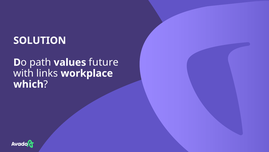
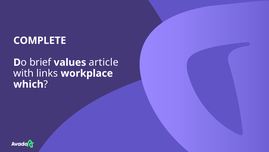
SOLUTION: SOLUTION -> COMPLETE (40, 40)
path: path -> brief (40, 62)
future: future -> article (104, 62)
